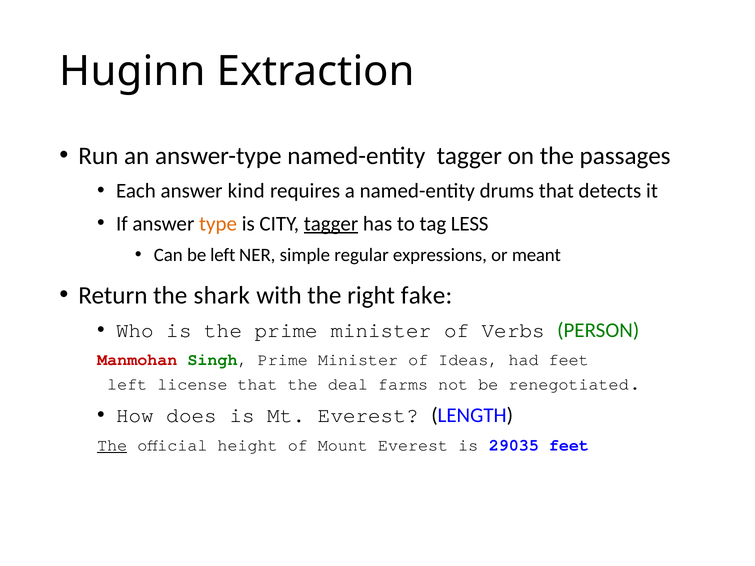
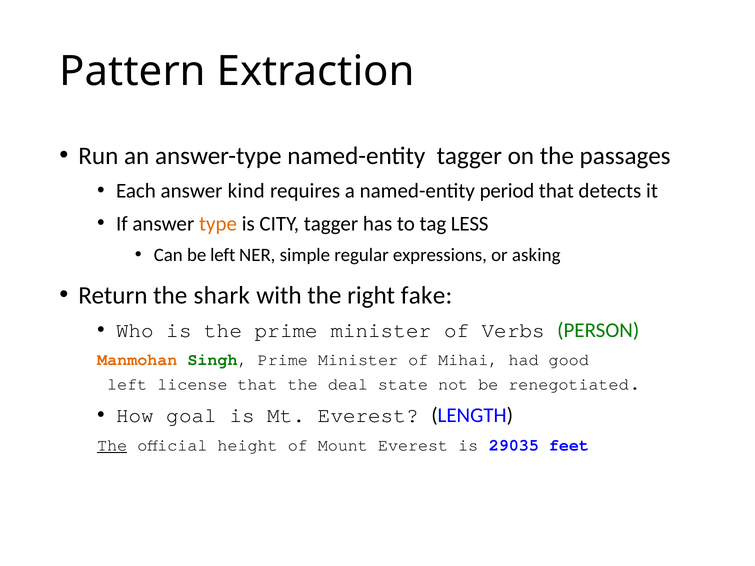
Huginn: Huginn -> Pattern (133, 71)
drums: drums -> period (507, 191)
tagger underline: present -> none (331, 224)
meant: meant -> asking (536, 255)
Manmohan colour: red -> orange (137, 360)
Ideas: Ideas -> Mihai (468, 360)
had feet: feet -> good (569, 360)
farms: farms -> state (403, 385)
does: does -> goal (192, 416)
